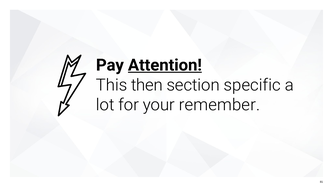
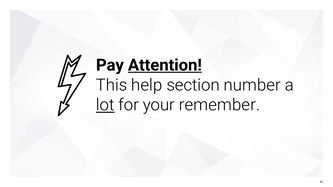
then: then -> help (147, 85)
specific: specific -> number (252, 85)
lot underline: none -> present (105, 105)
